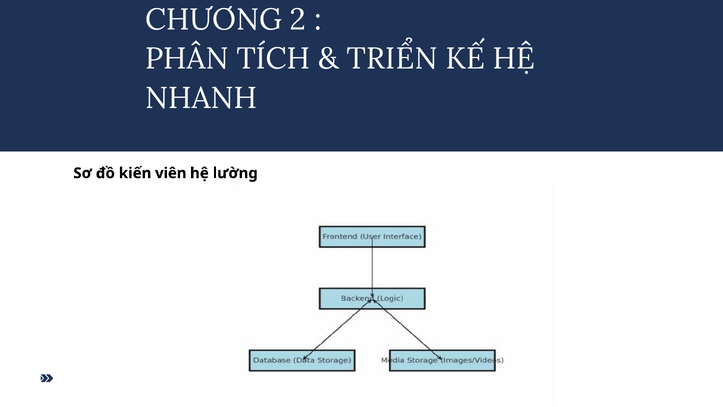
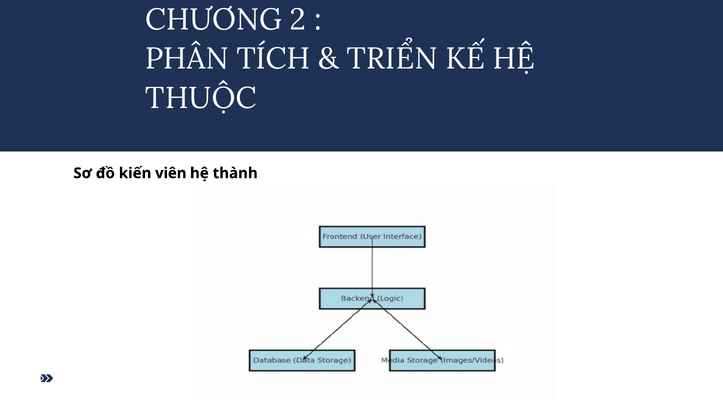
NHANH: NHANH -> THUỘC (201, 98)
lường: lường -> thành (235, 173)
